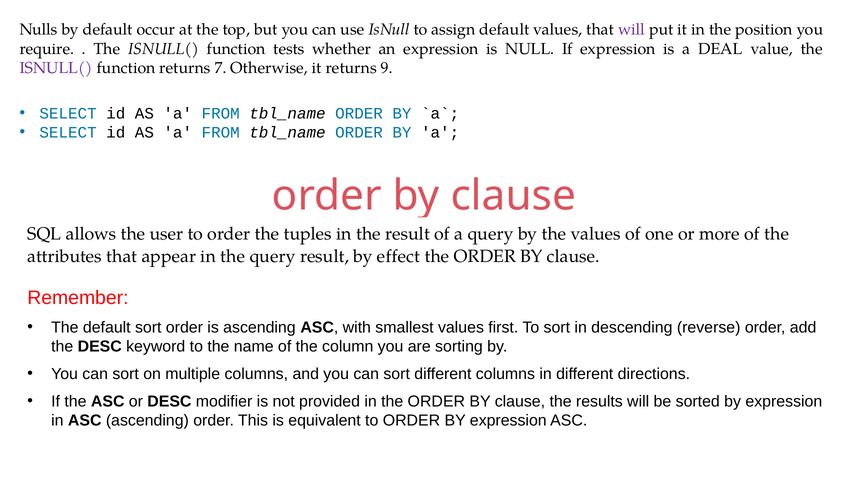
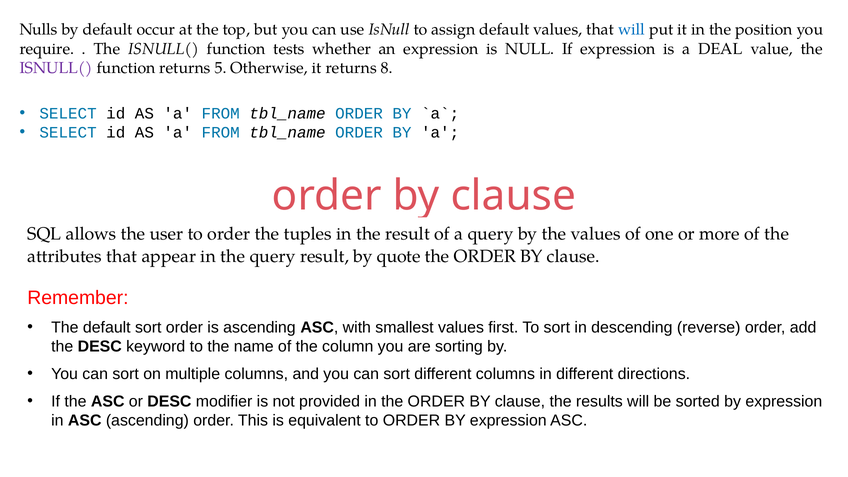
will colour: purple -> blue (632, 30)
7: 7 -> 5 (221, 68)
9: 9 -> 8 (387, 68)
effect: effect -> quote (399, 256)
